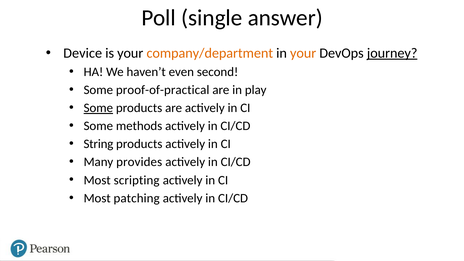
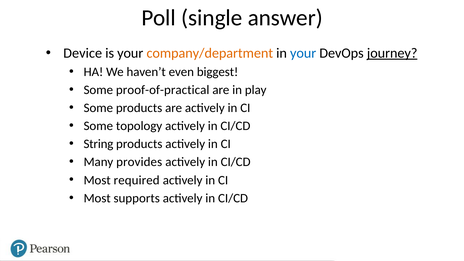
your colour: orange -> blue (303, 53)
second: second -> biggest (218, 72)
Some underline: present -> none (98, 108)
methods: methods -> topology (139, 126)
scripting: scripting -> required (137, 180)
patching: patching -> supports (137, 198)
